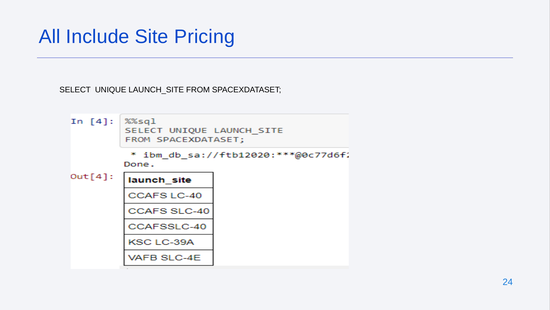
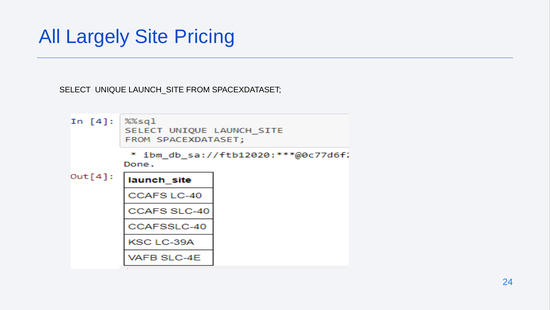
Include: Include -> Largely (98, 37)
